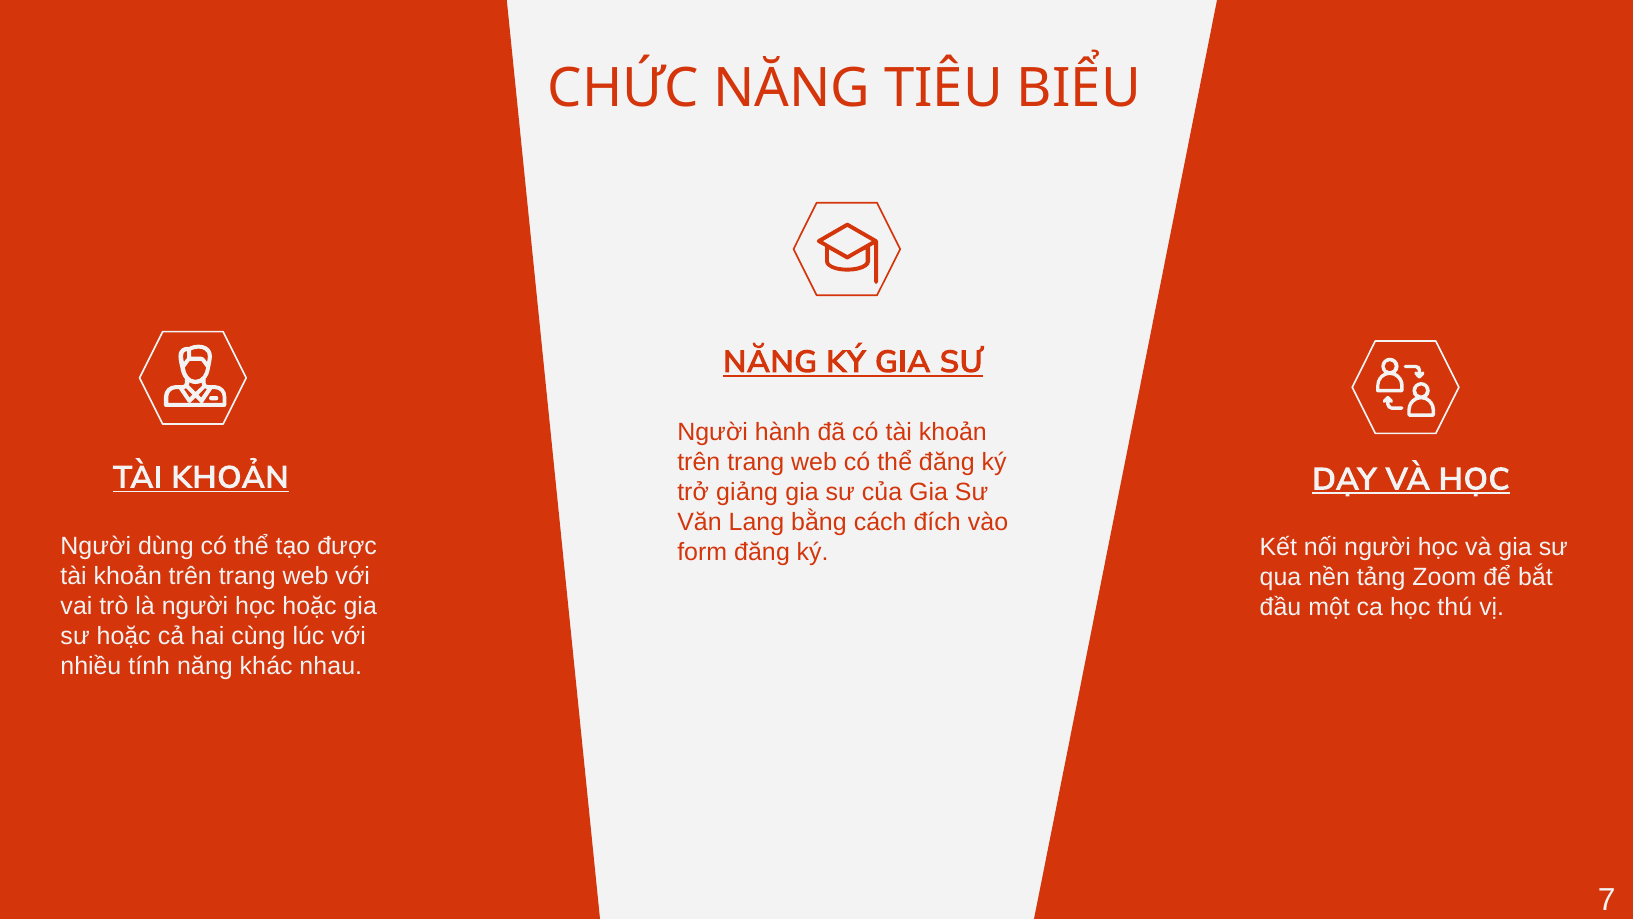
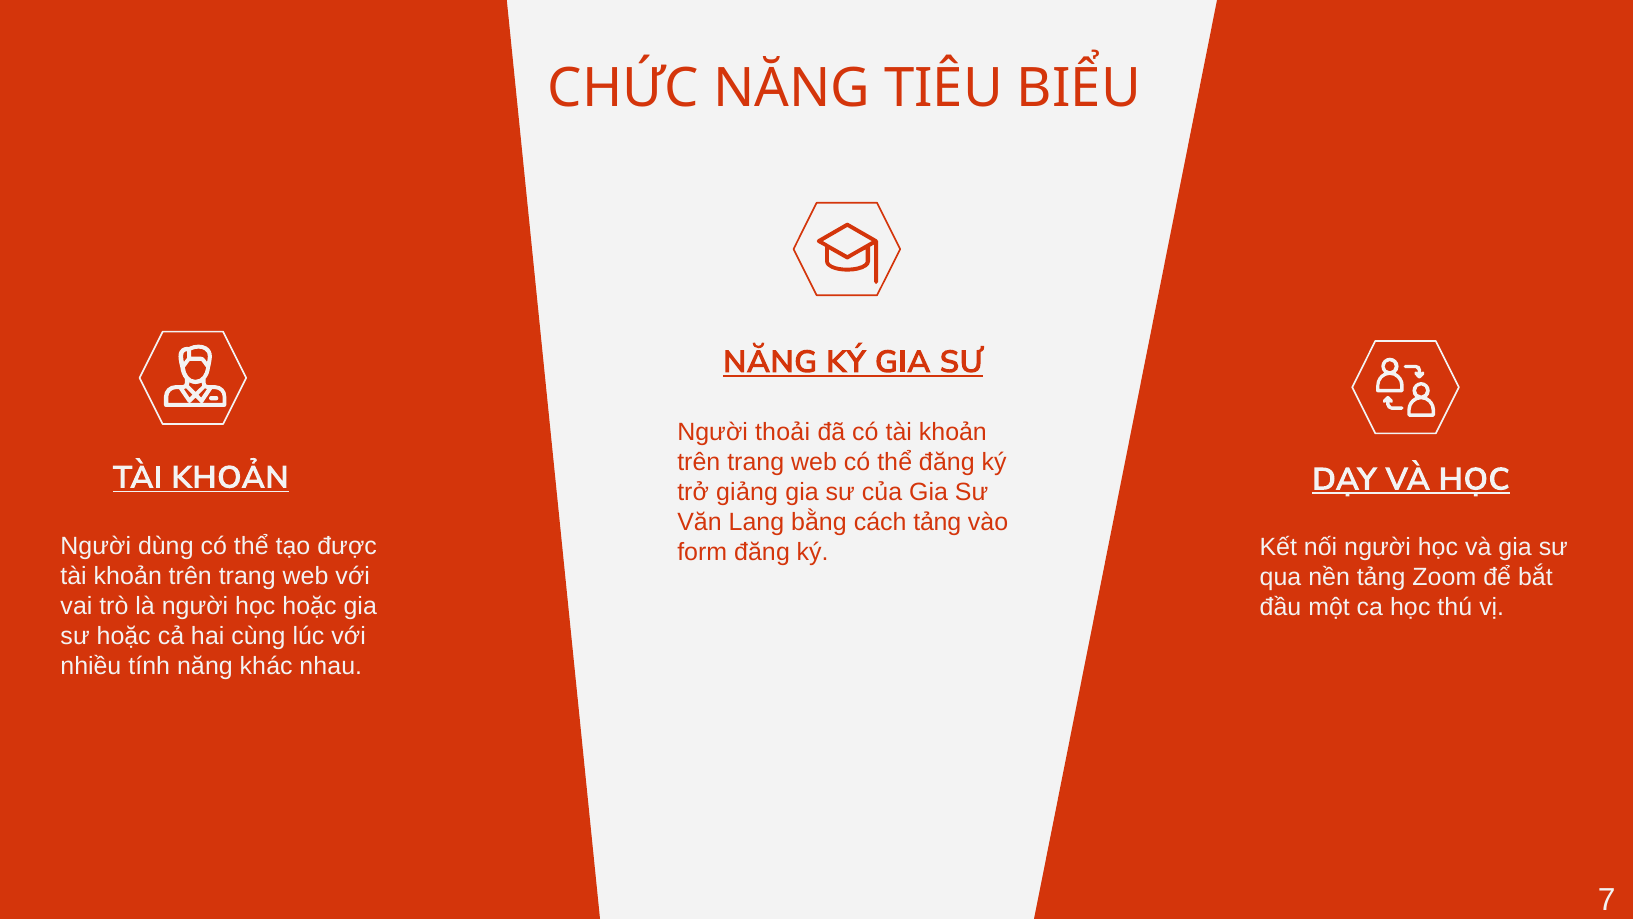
hành: hành -> thoải (783, 432)
cách đích: đích -> tảng (937, 522)
